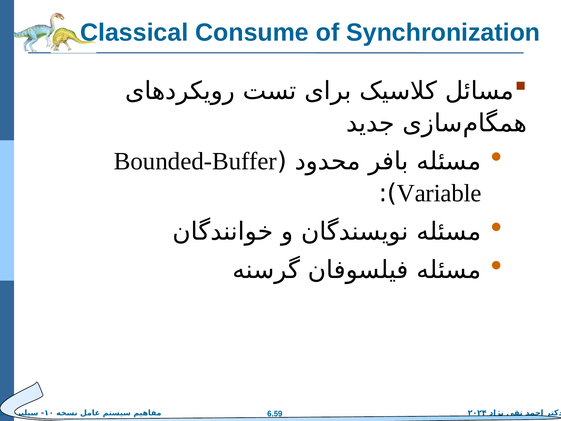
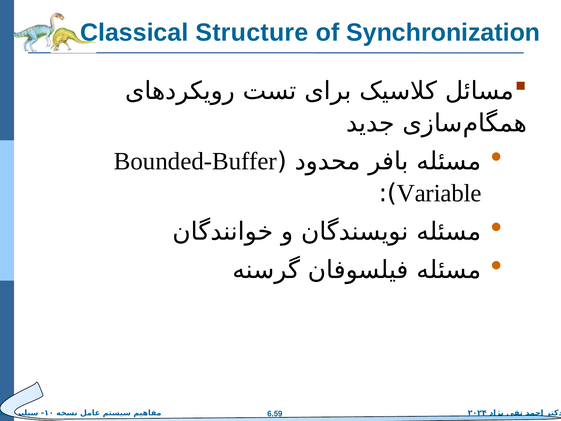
Consume: Consume -> Structure (252, 32)
